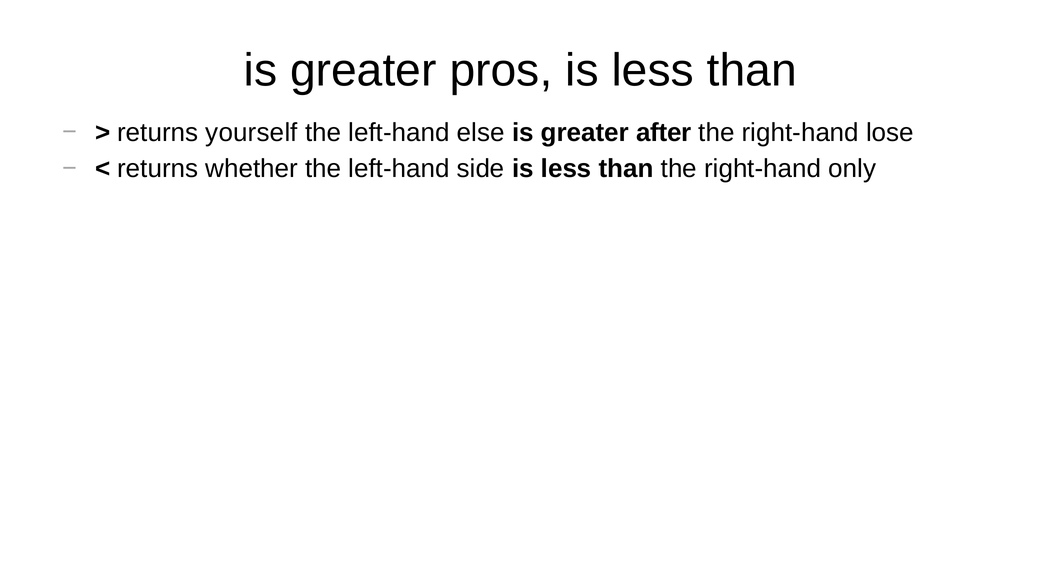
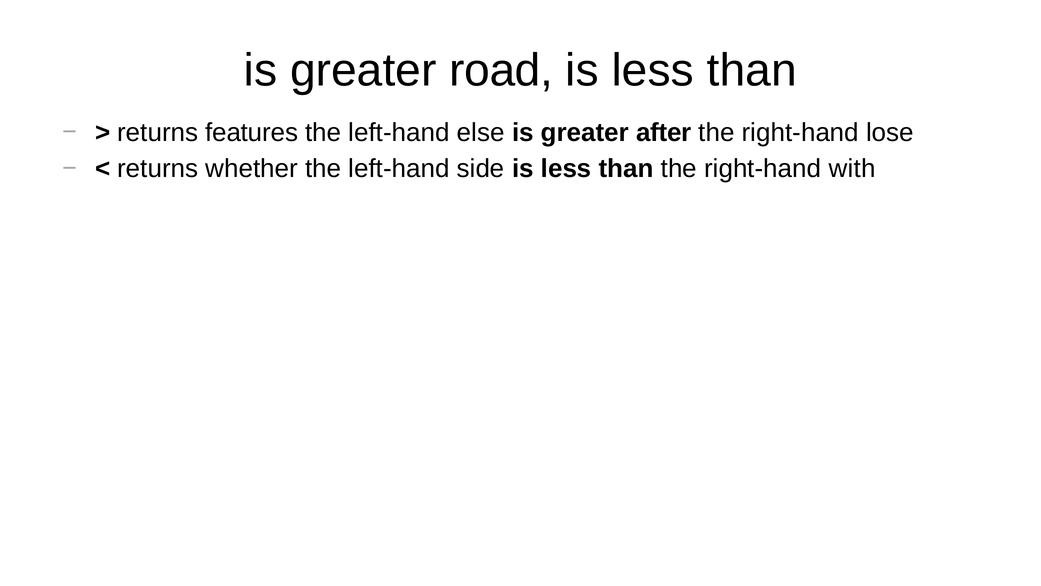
pros: pros -> road (501, 70)
yourself: yourself -> features (252, 132)
only: only -> with (852, 169)
